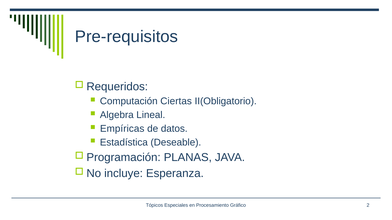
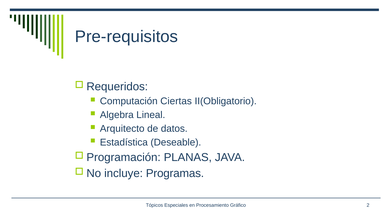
Empíricas: Empíricas -> Arquitecto (122, 129)
Esperanza: Esperanza -> Programas (175, 174)
